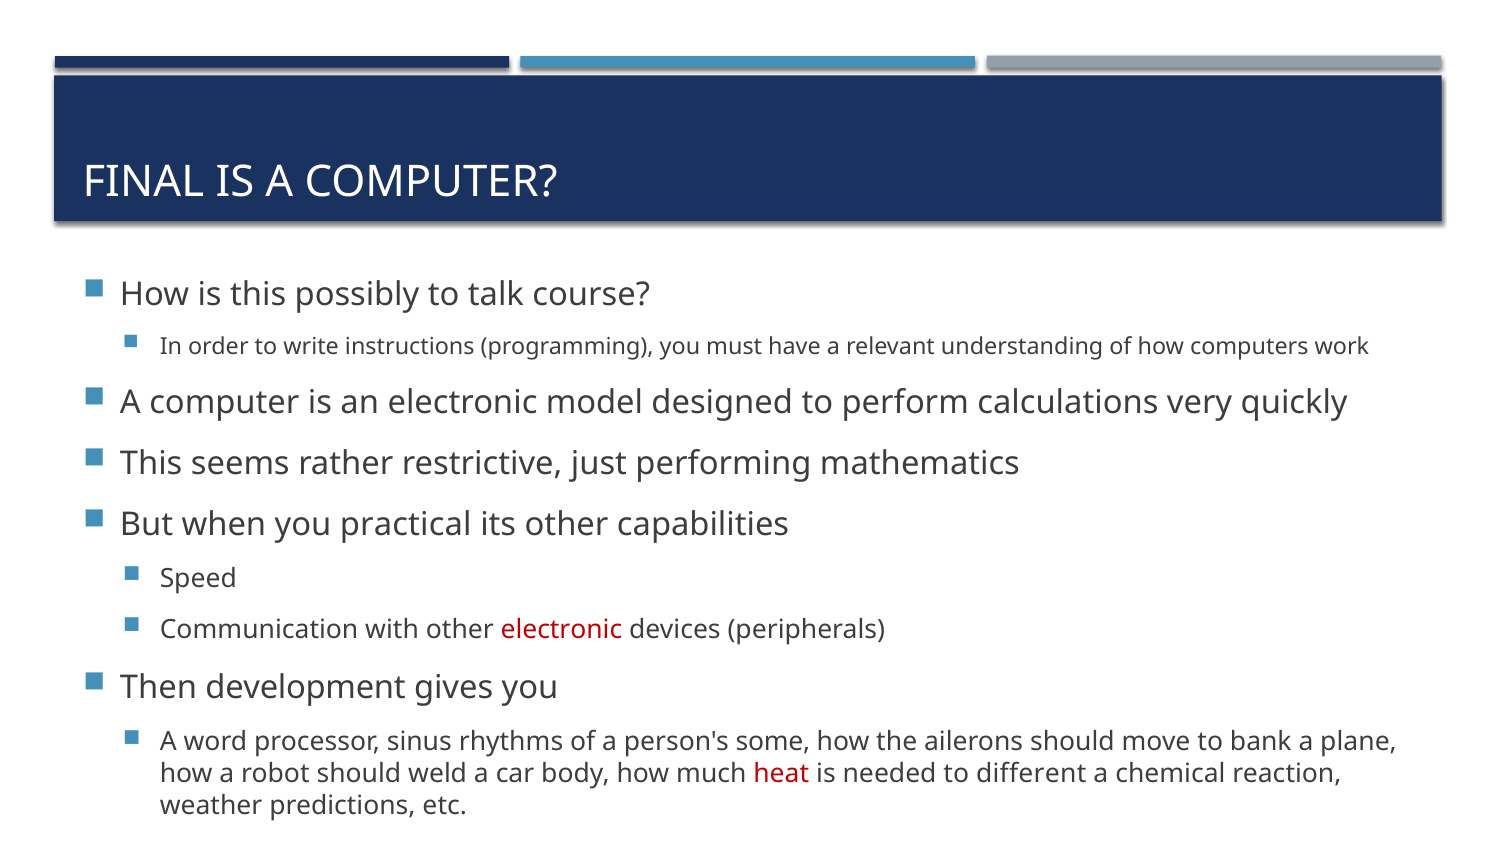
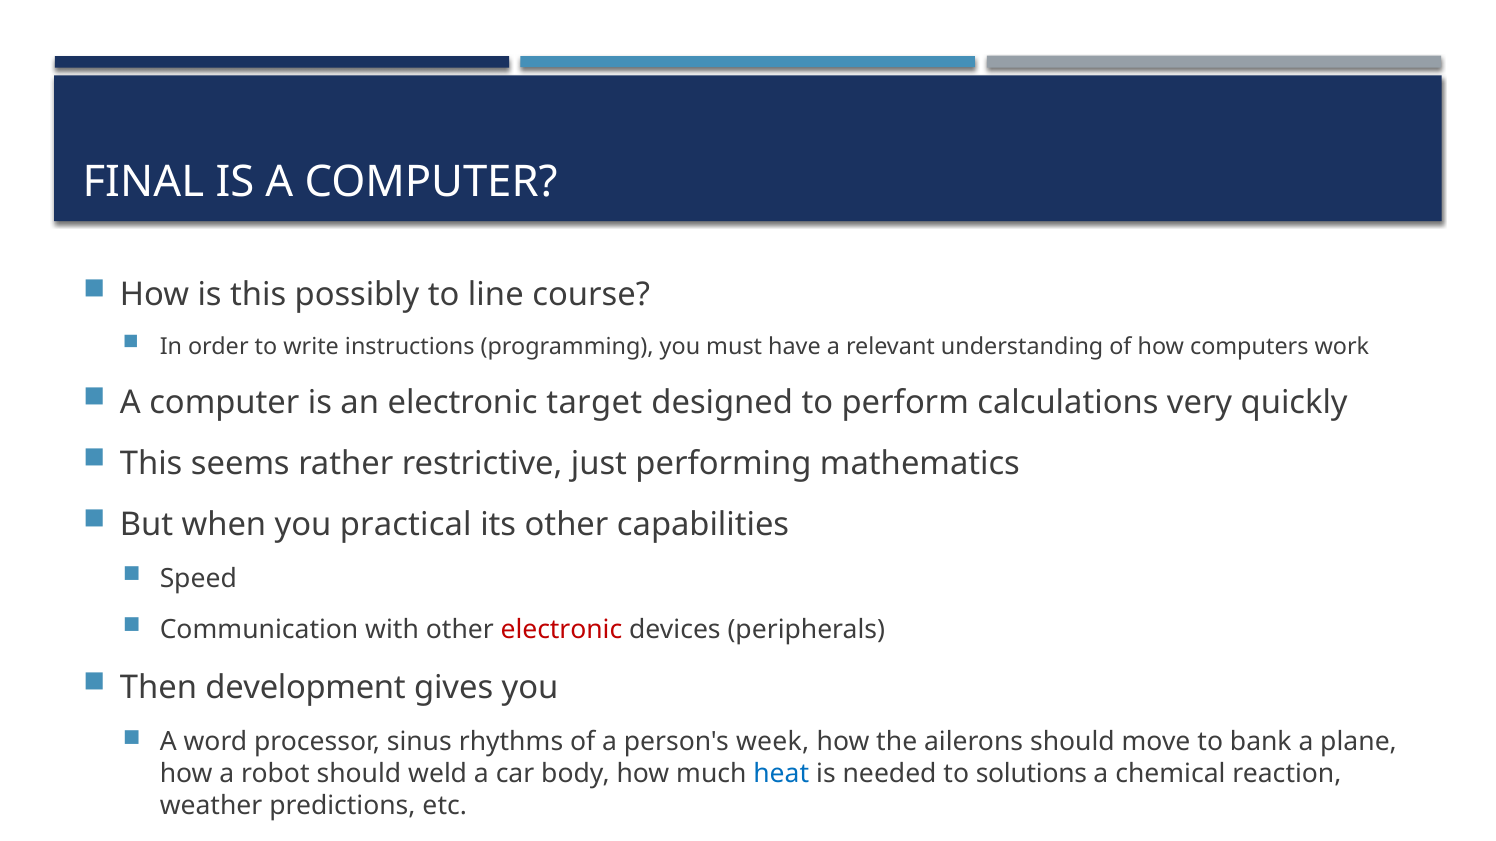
talk: talk -> line (496, 295)
model: model -> target (594, 403)
some: some -> week (773, 743)
heat colour: red -> blue (781, 774)
different: different -> solutions (1031, 774)
